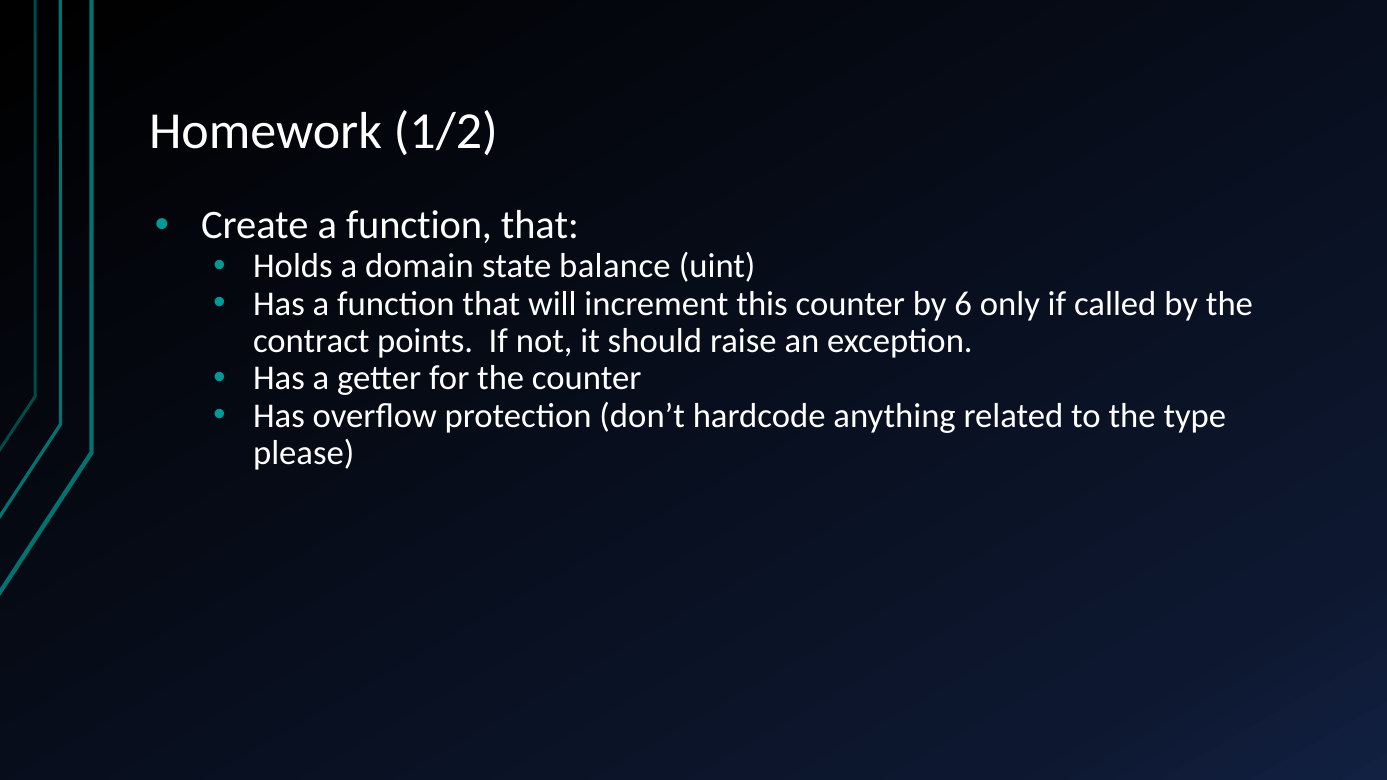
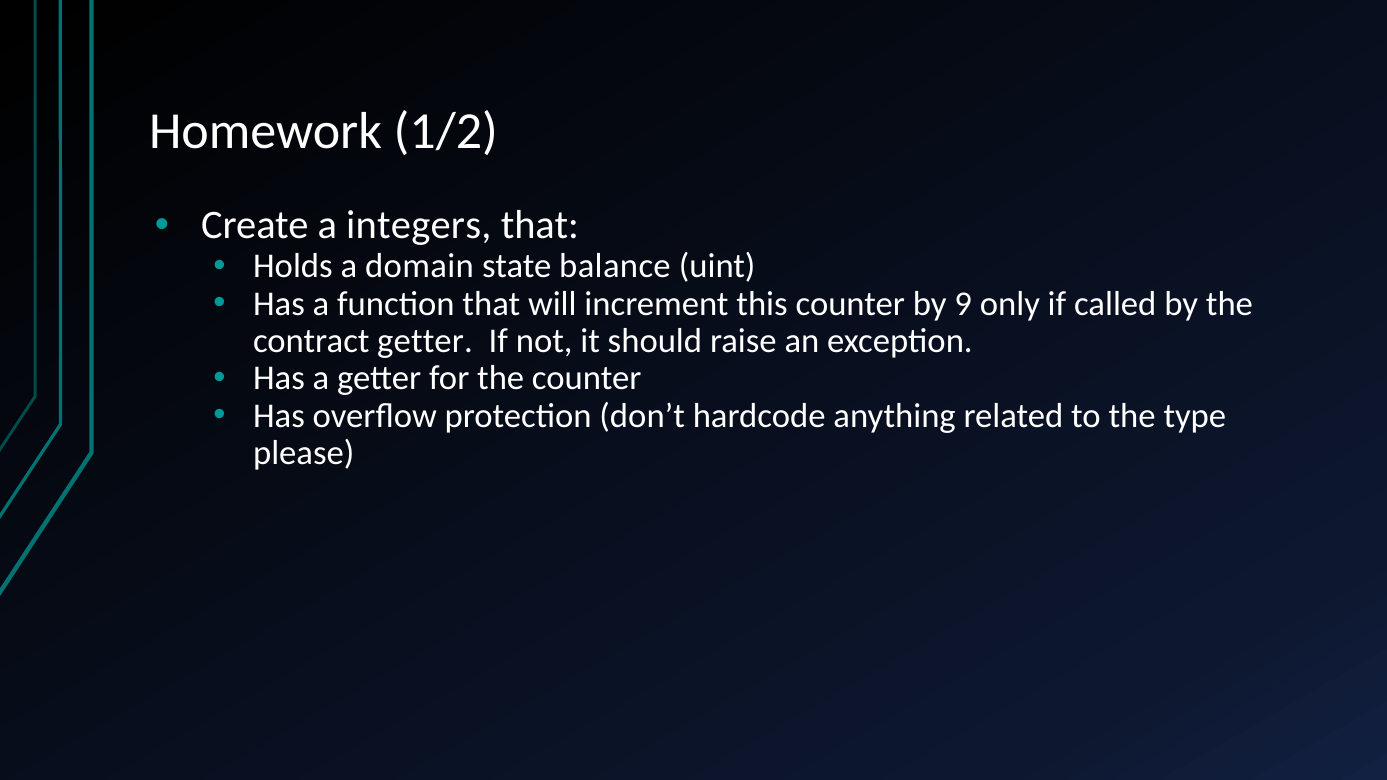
Create a function: function -> integers (419, 226)
6: 6 -> 9 (963, 304)
contract points: points -> getter (425, 341)
